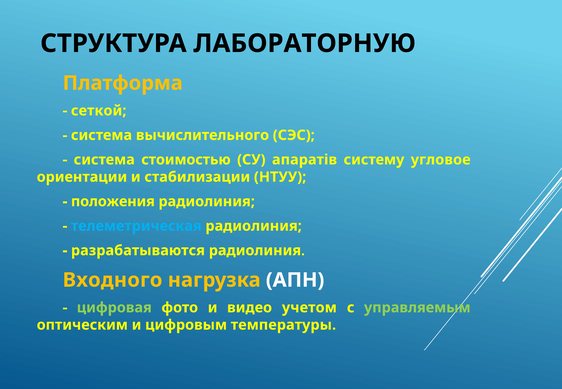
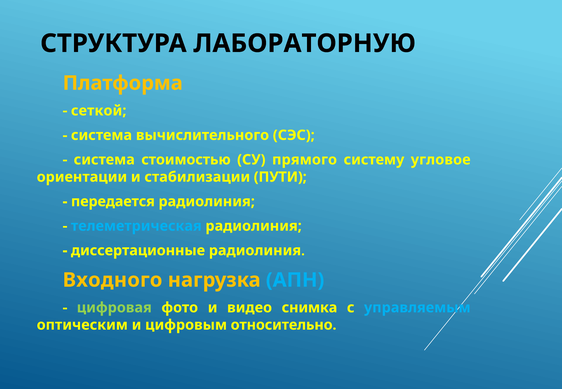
апаратів: апаратів -> прямого (305, 160)
НТУУ: НТУУ -> ПУТИ (280, 177)
положения: положения -> передается (113, 202)
разрабатываются: разрабатываются -> диссертационные (138, 251)
АПН colour: white -> light blue (295, 280)
учетом: учетом -> снимка (309, 308)
управляемым colour: light green -> light blue (417, 308)
температуры: температуры -> относительно (284, 325)
